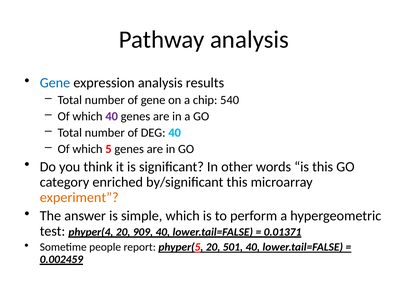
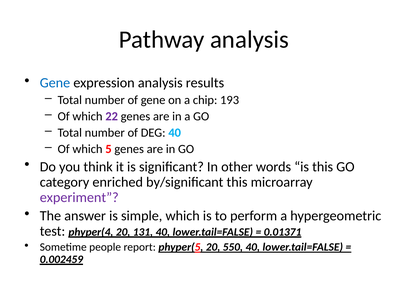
540: 540 -> 193 (230, 100)
which 40: 40 -> 22 (112, 116)
experiment colour: orange -> purple (79, 197)
909: 909 -> 131 (143, 232)
501: 501 -> 550 (233, 247)
